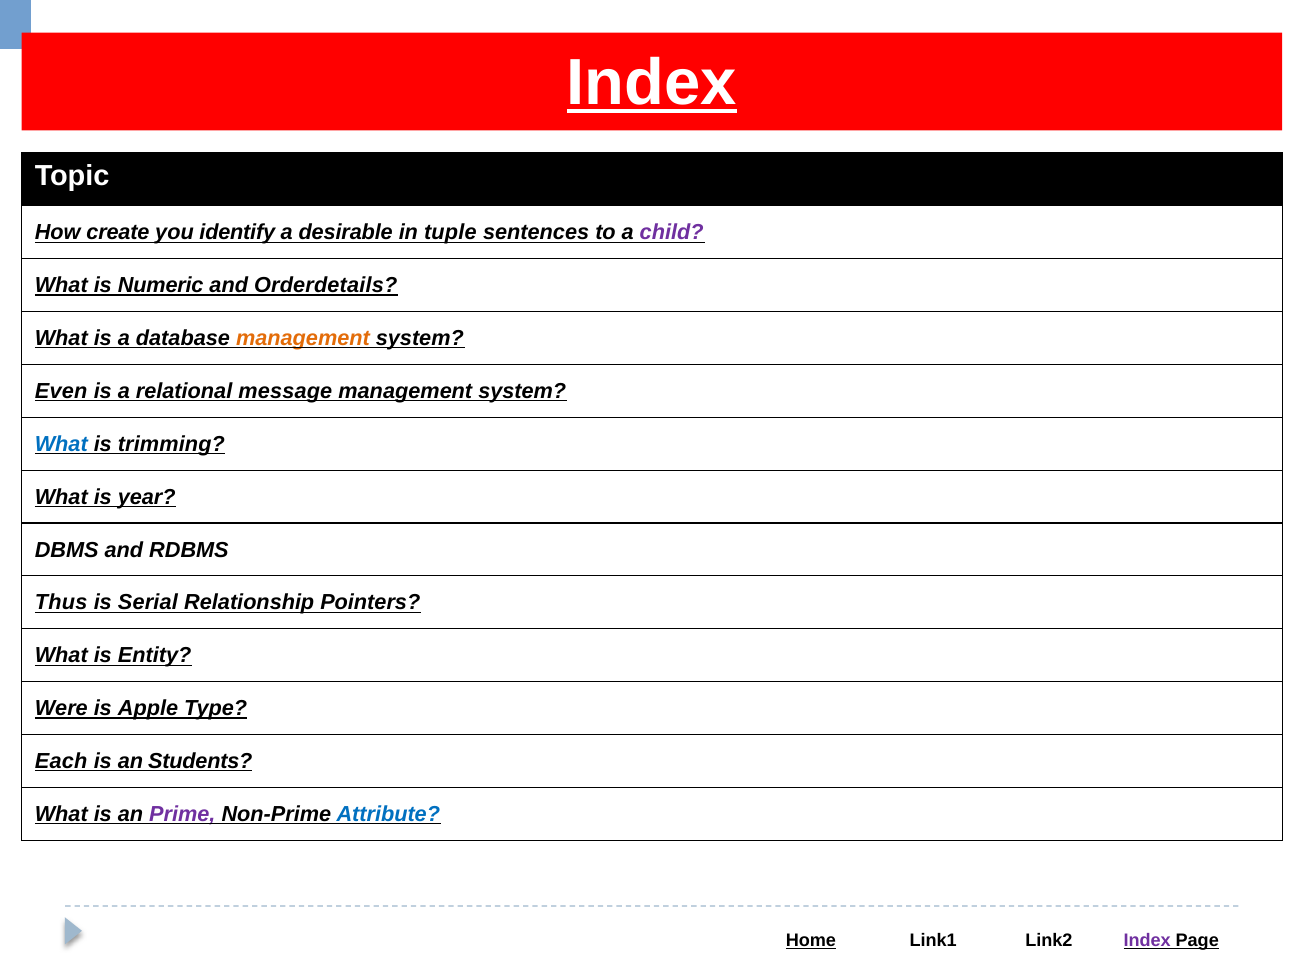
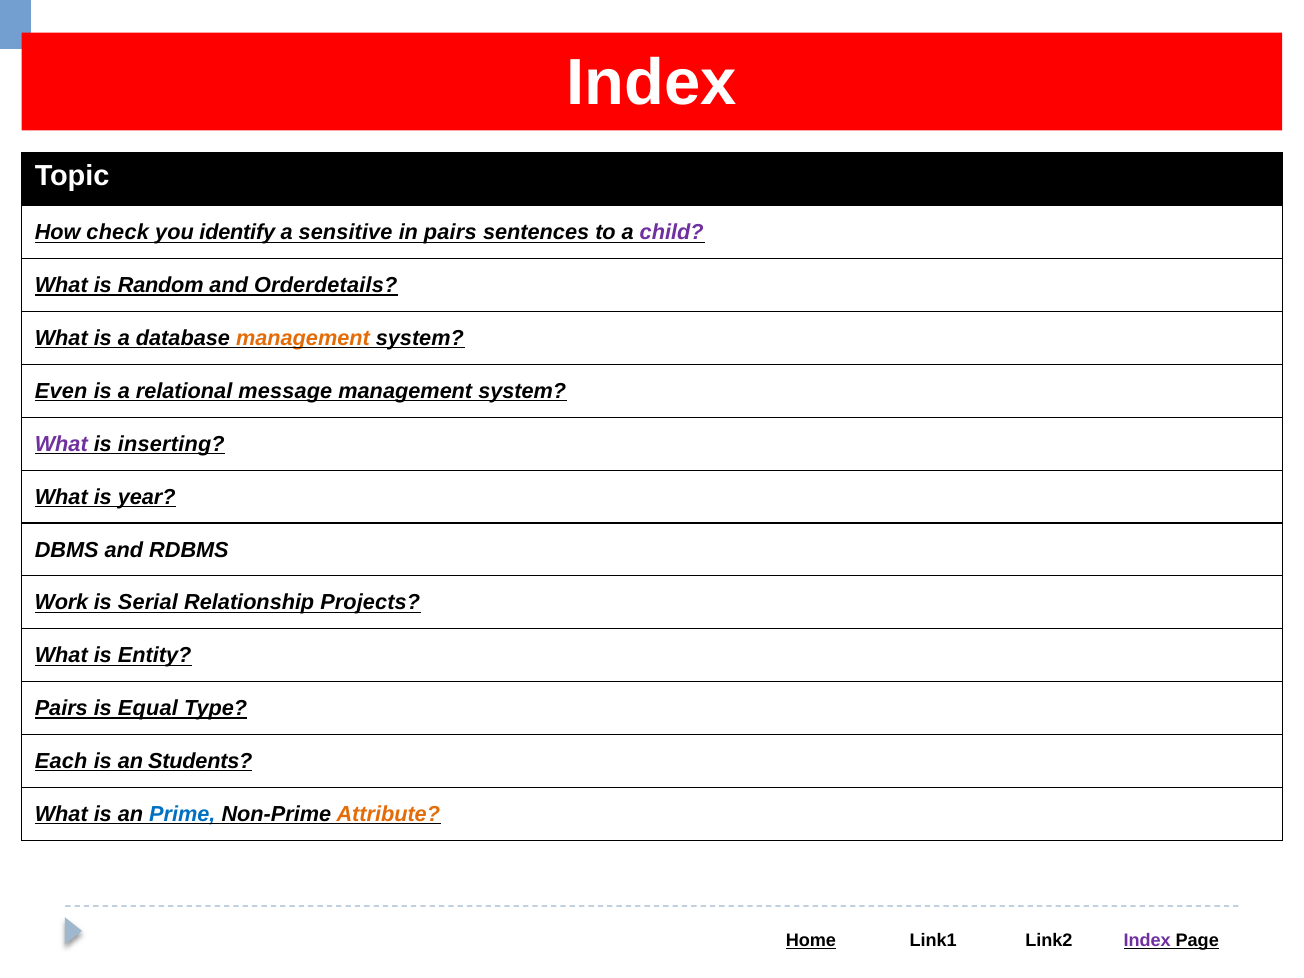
Index underline: present -> none (652, 83)
create: create -> check (118, 233)
desirable: desirable -> sensitive (346, 233)
in tuple: tuple -> pairs (450, 233)
Numeric: Numeric -> Random (161, 285)
What colour: blue -> purple (61, 444)
trimming: trimming -> inserting (171, 444)
Thus: Thus -> Work (61, 603)
Pointers: Pointers -> Projects (370, 603)
Were: Were -> Pairs (61, 708)
Apple: Apple -> Equal (148, 708)
Prime colour: purple -> blue (182, 814)
Attribute colour: blue -> orange (388, 814)
